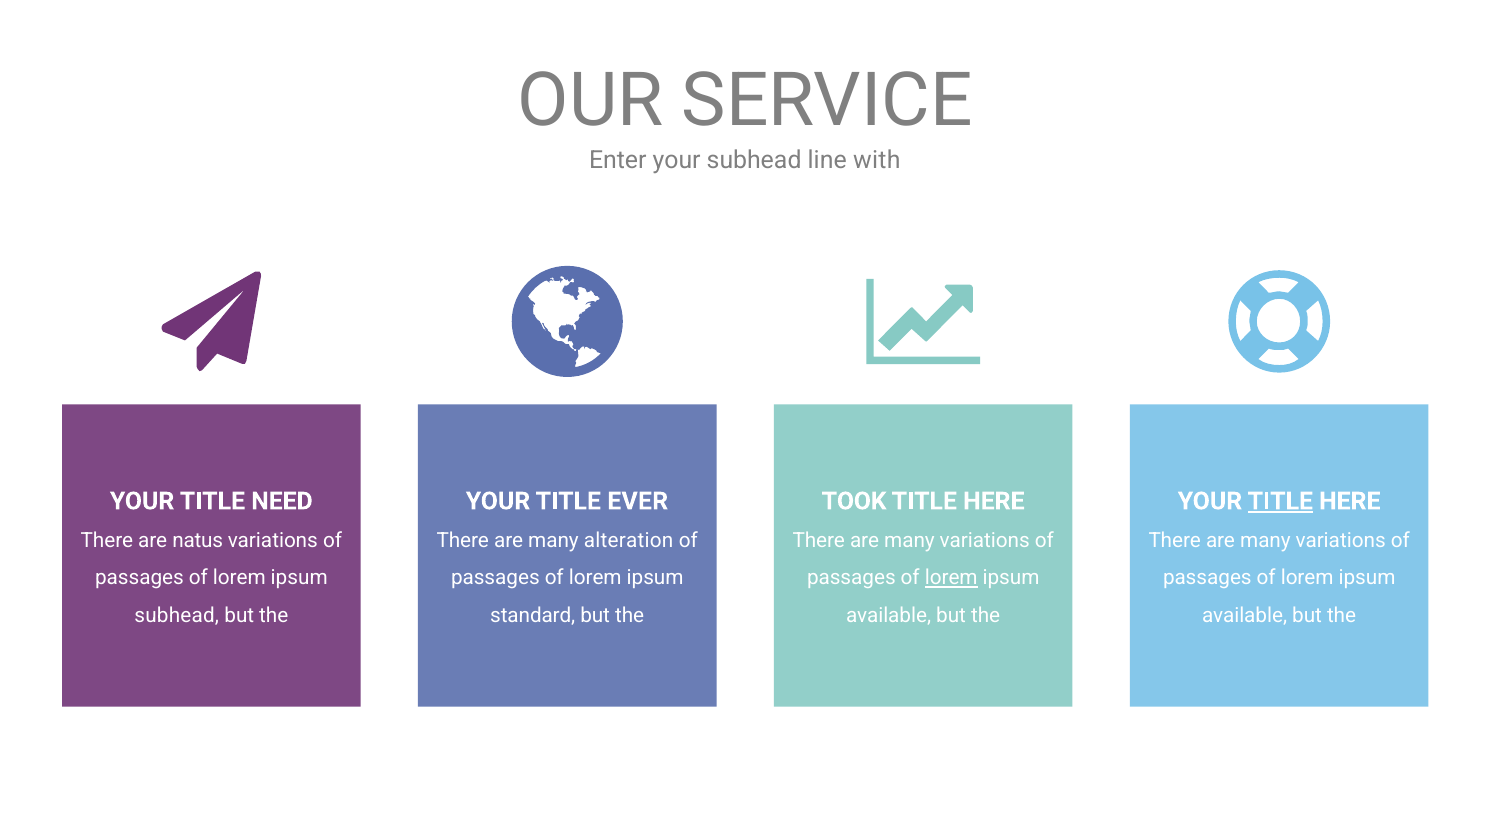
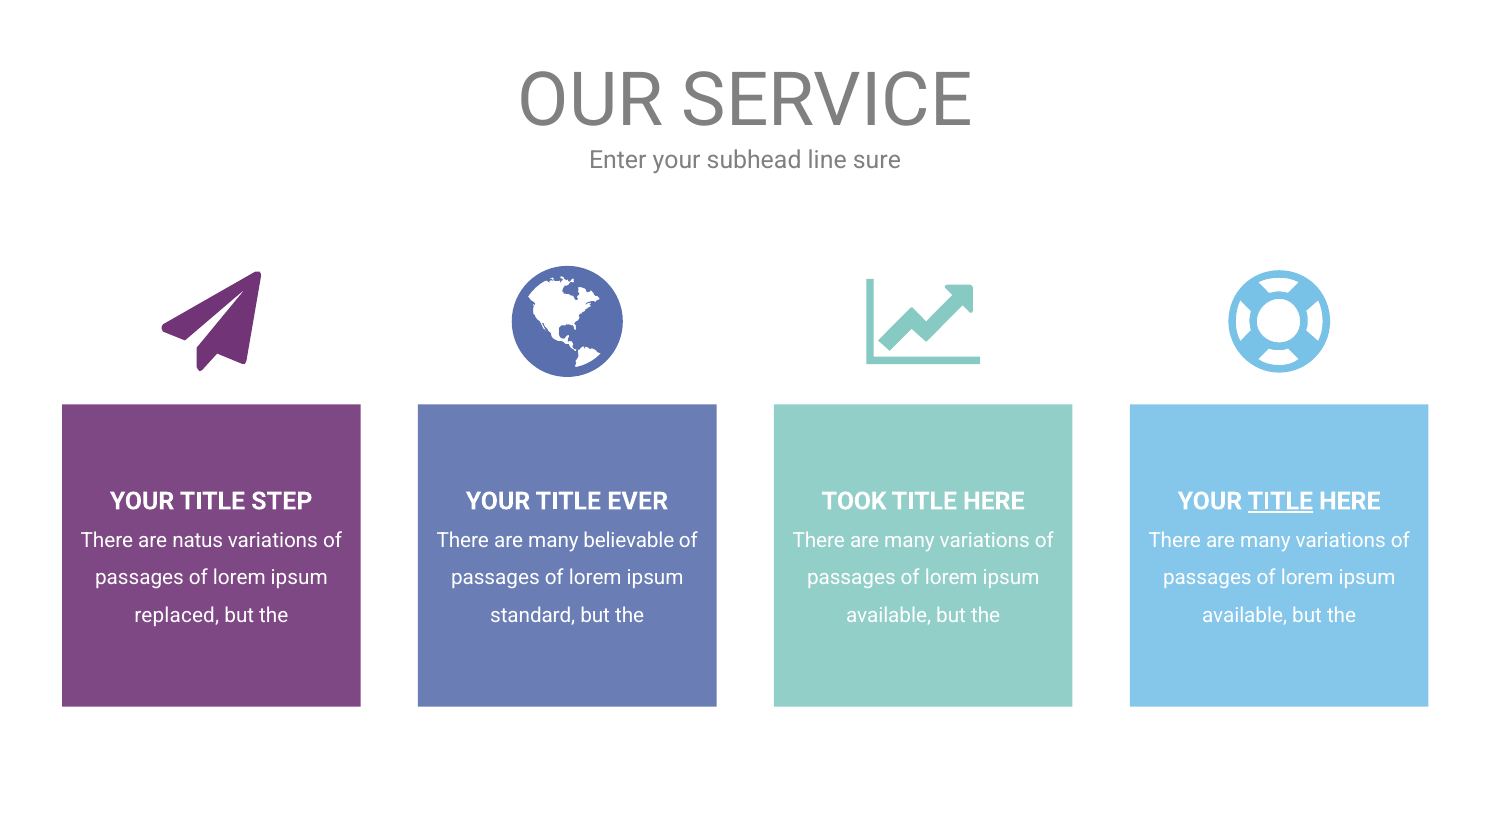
with: with -> sure (877, 160)
NEED: NEED -> STEP (282, 501)
alteration: alteration -> believable (629, 541)
lorem underline: present -> none (951, 578)
subhead: subhead -> replaced (177, 615)
